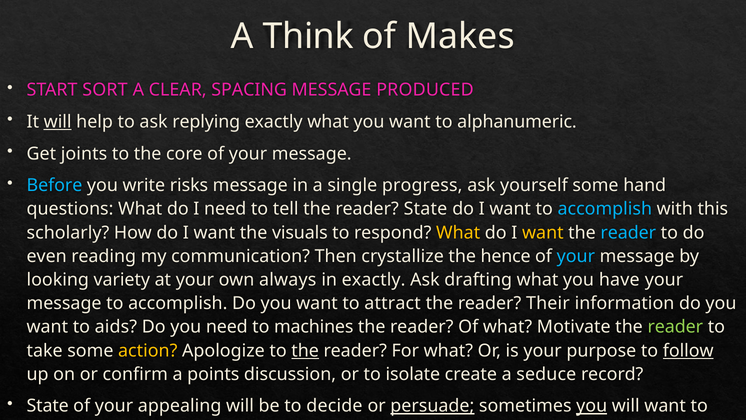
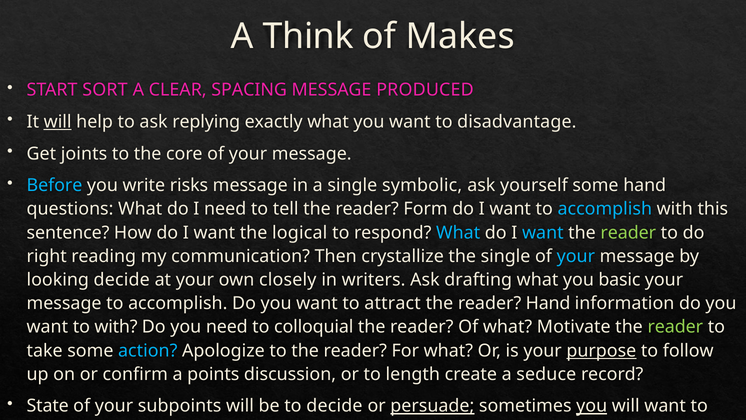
alphanumeric: alphanumeric -> disadvantage (517, 122)
progress: progress -> symbolic (422, 185)
reader State: State -> Form (426, 209)
scholarly: scholarly -> sentence (68, 232)
visuals: visuals -> logical (300, 232)
What colour: yellow -> light blue (458, 232)
want colour: yellow -> light blue (543, 232)
reader colour: light blue -> light green (628, 232)
even: even -> right (47, 256)
the hence: hence -> single (506, 256)
looking variety: variety -> decide (122, 280)
always: always -> closely (288, 280)
in exactly: exactly -> writers (374, 280)
have: have -> basic (619, 280)
reader Their: Their -> Hand (548, 303)
to aids: aids -> with (116, 327)
machines: machines -> colloquial (314, 327)
action colour: yellow -> light blue (148, 350)
the underline: present -> none (305, 350)
purpose underline: none -> present (601, 350)
follow underline: present -> none (688, 350)
isolate: isolate -> length (413, 374)
appealing: appealing -> subpoints (180, 406)
